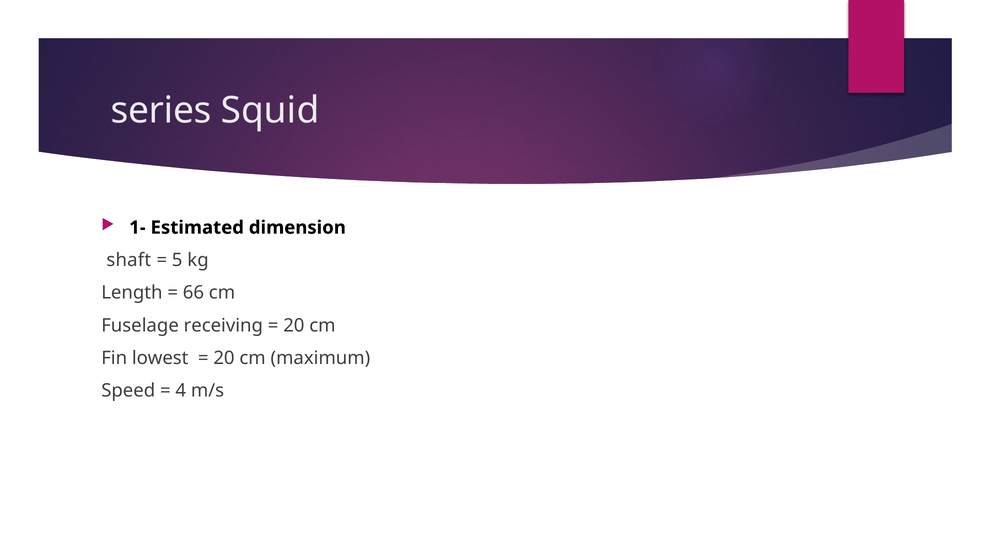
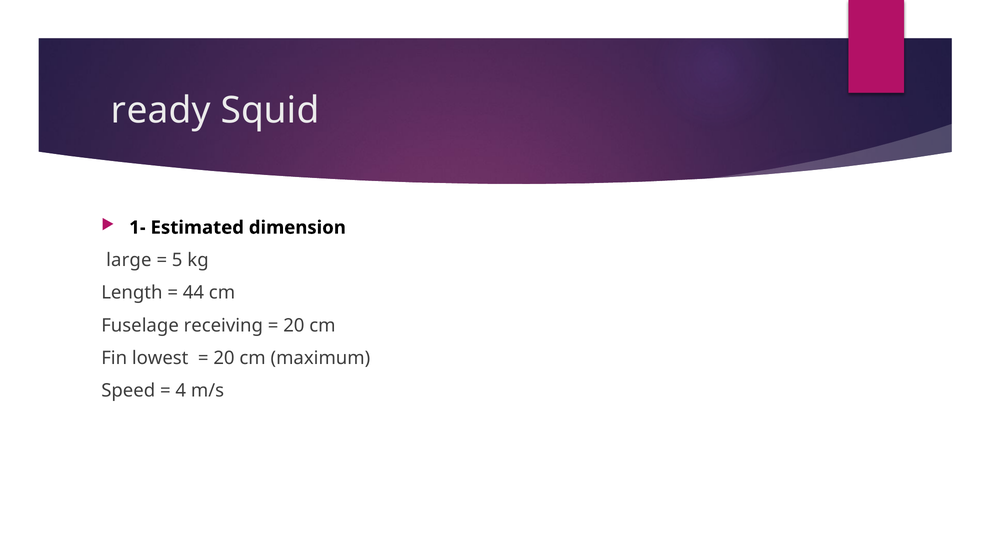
series: series -> ready (161, 110)
shaft: shaft -> large (129, 260)
66: 66 -> 44 (193, 293)
